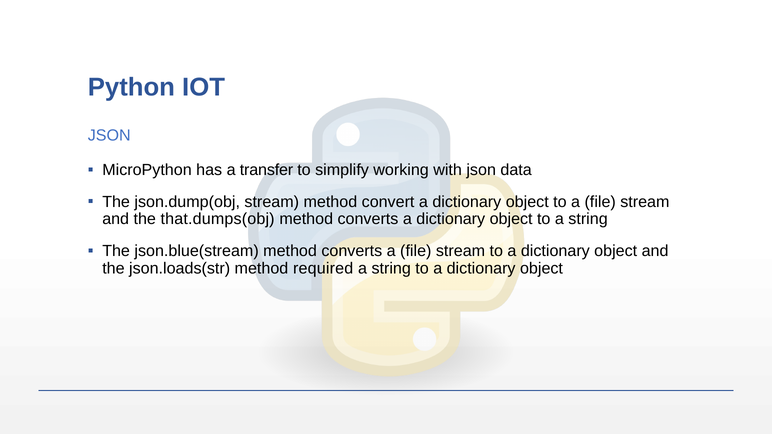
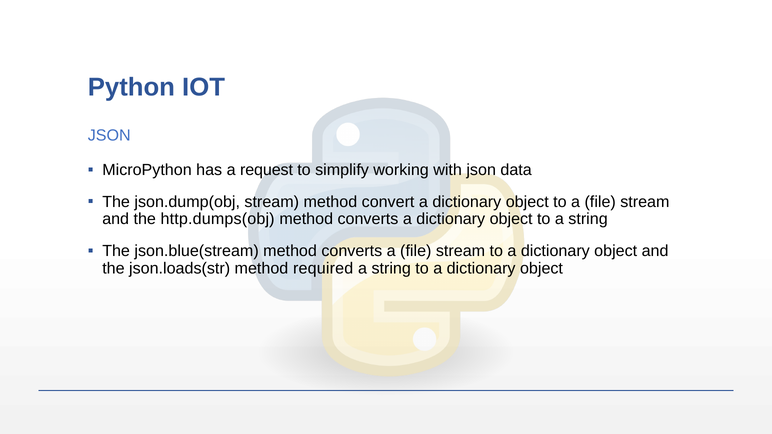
transfer: transfer -> request (266, 170)
that.dumps(obj: that.dumps(obj -> http.dumps(obj (218, 219)
